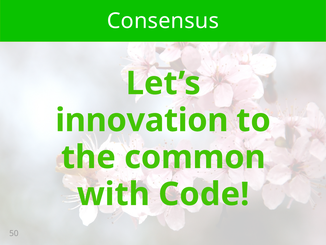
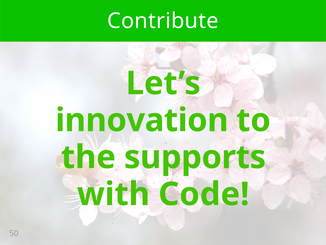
Consensus: Consensus -> Contribute (163, 21)
common: common -> supports (195, 157)
